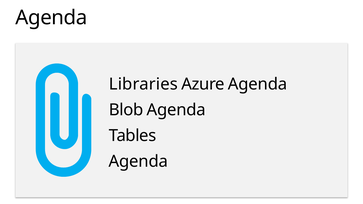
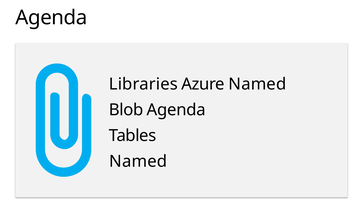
Azure Agenda: Agenda -> Named (257, 84)
Agenda: Agenda -> Named (138, 162)
